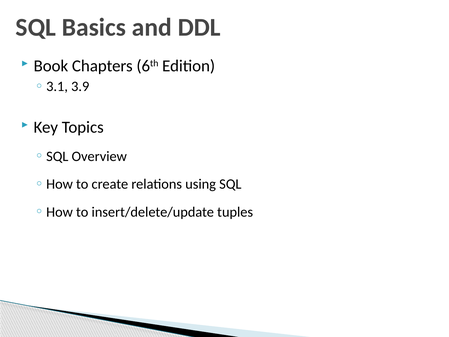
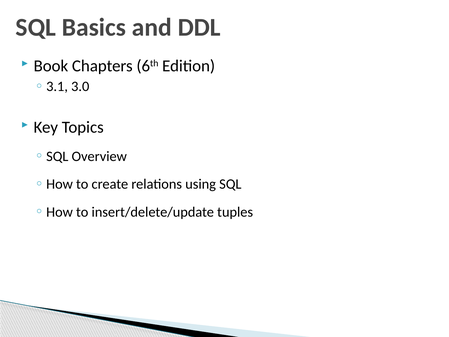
3.9: 3.9 -> 3.0 (80, 86)
